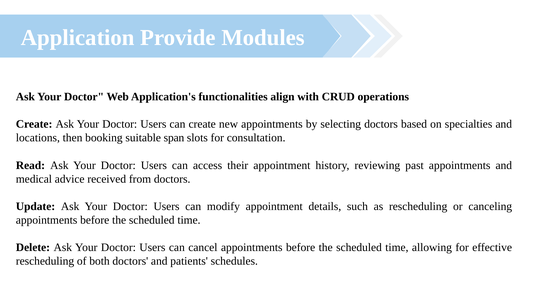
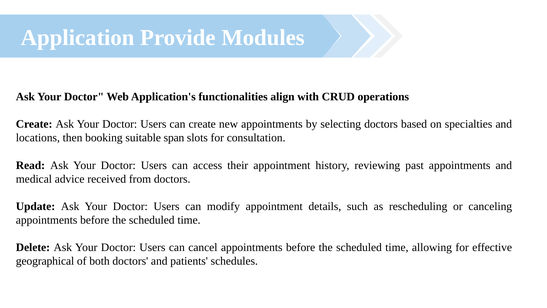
rescheduling: rescheduling -> geographical (45, 261)
